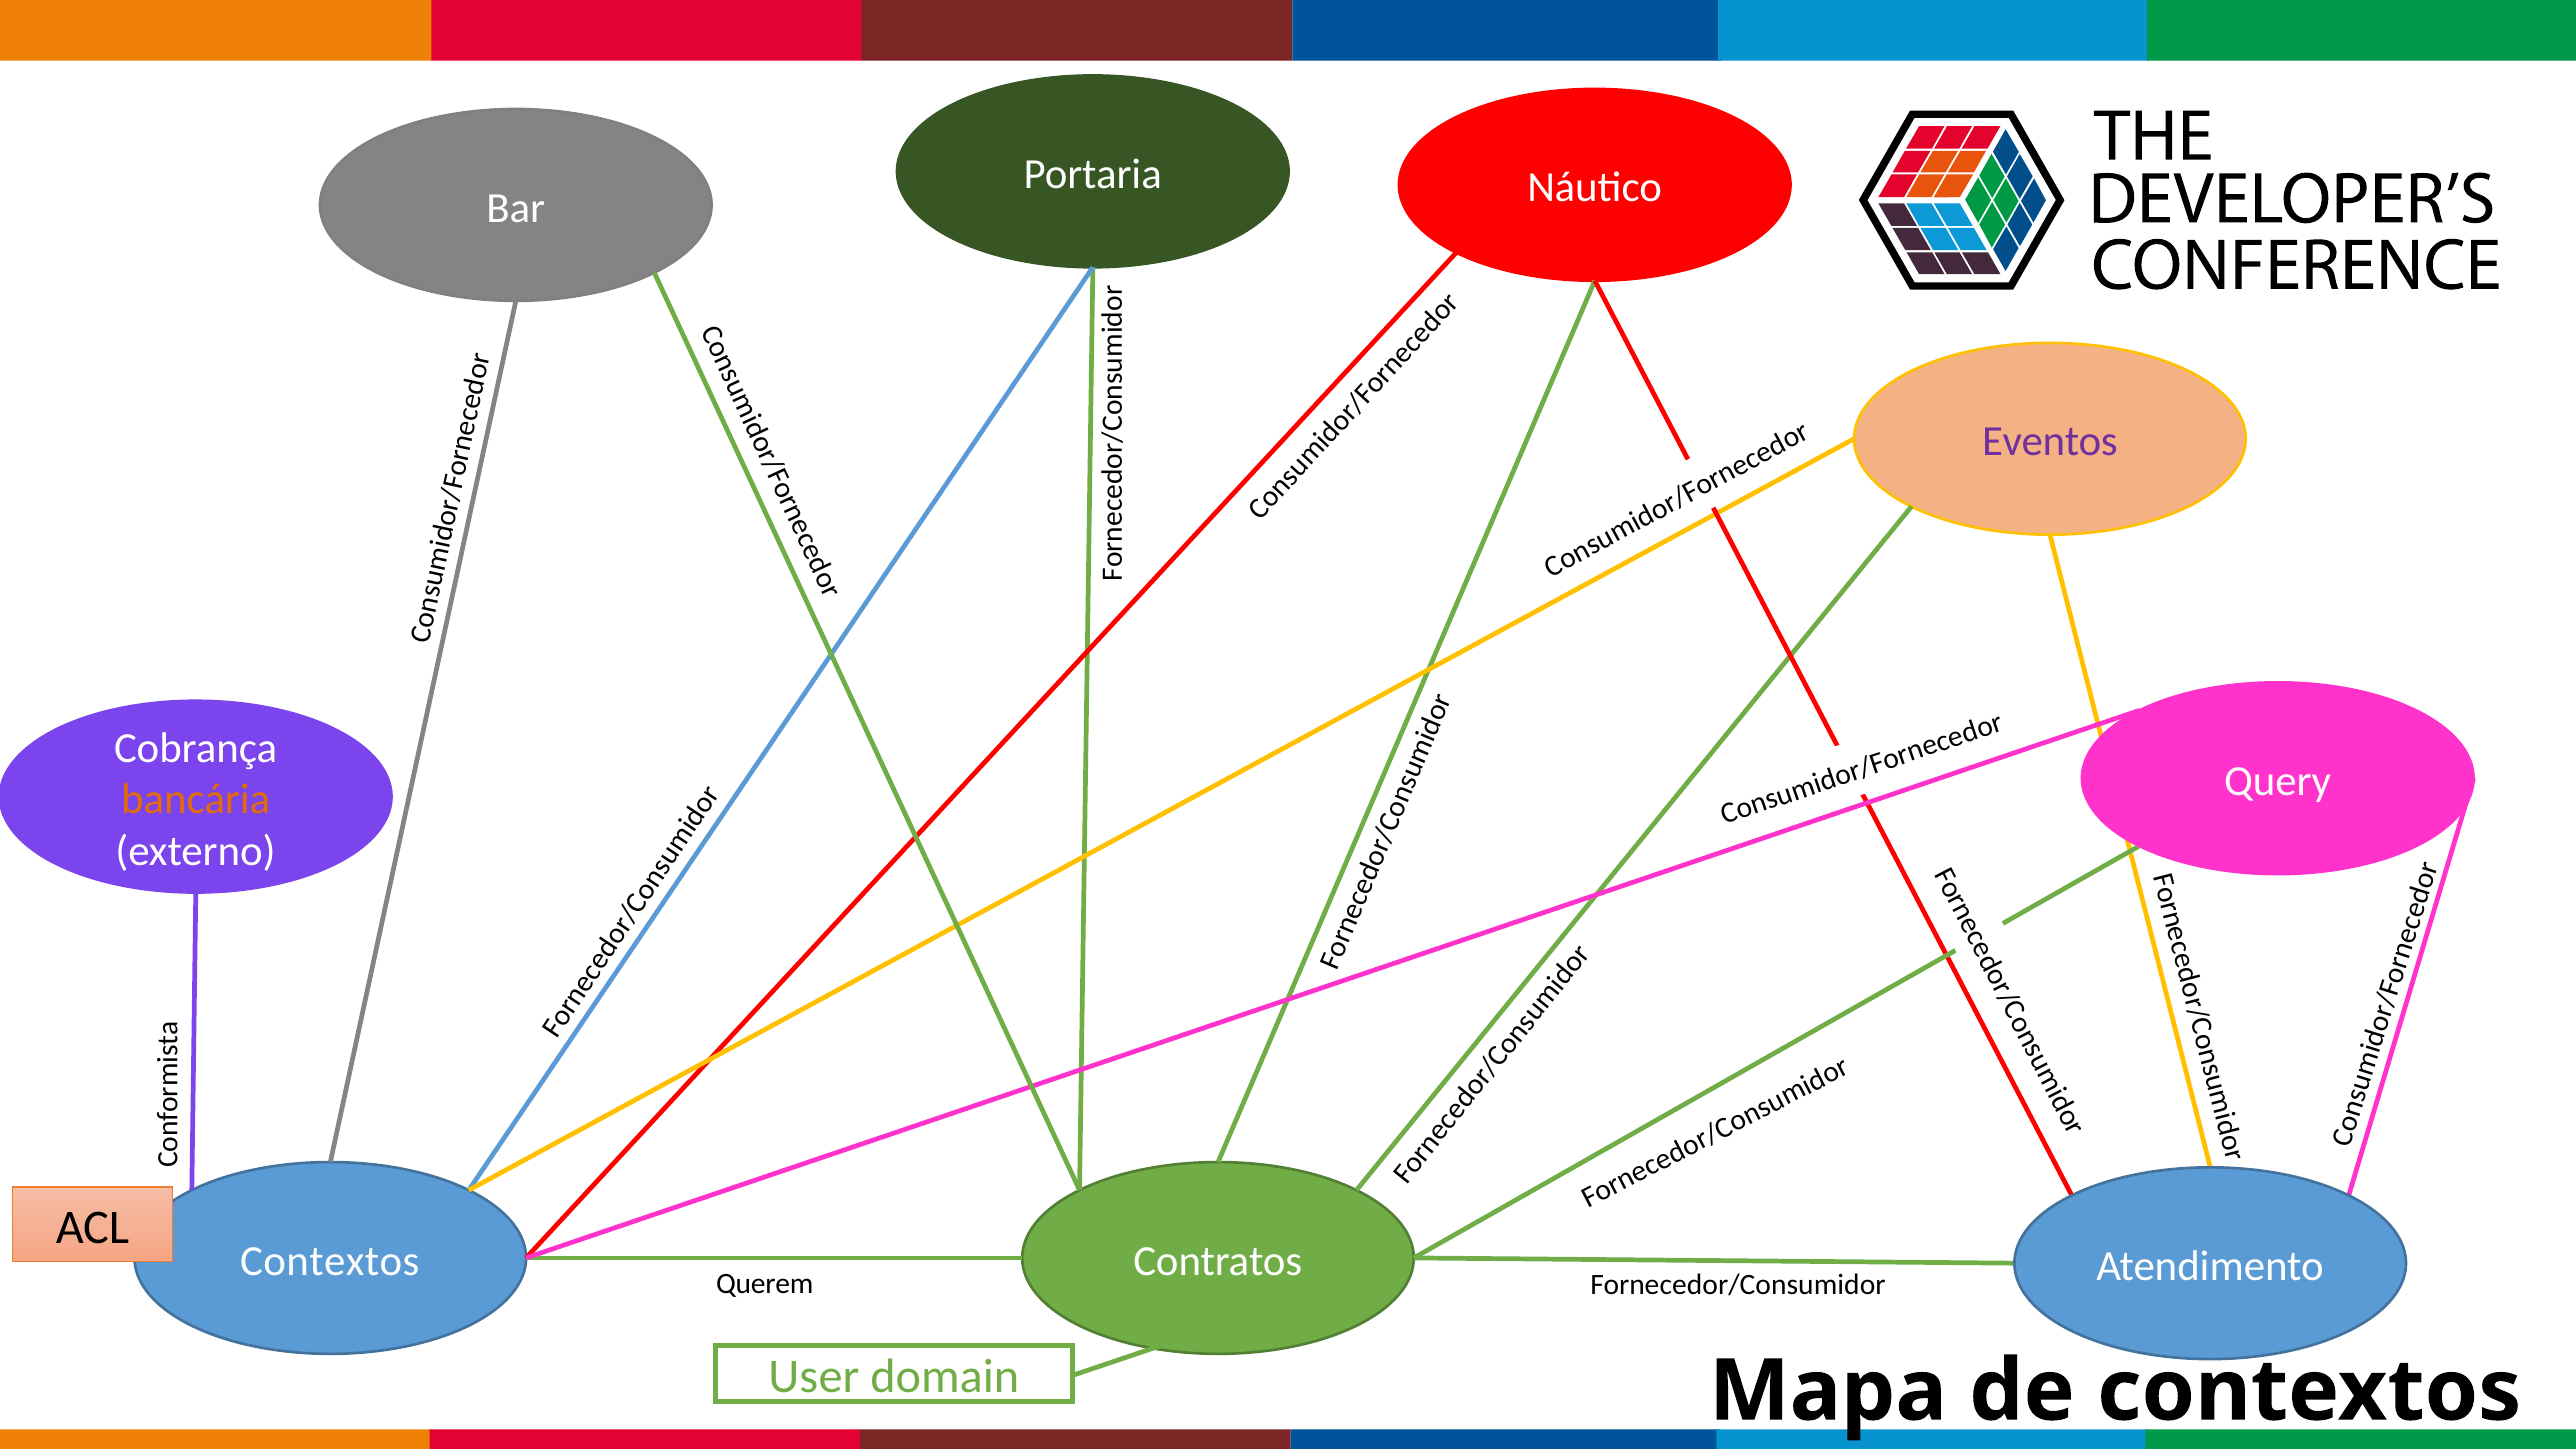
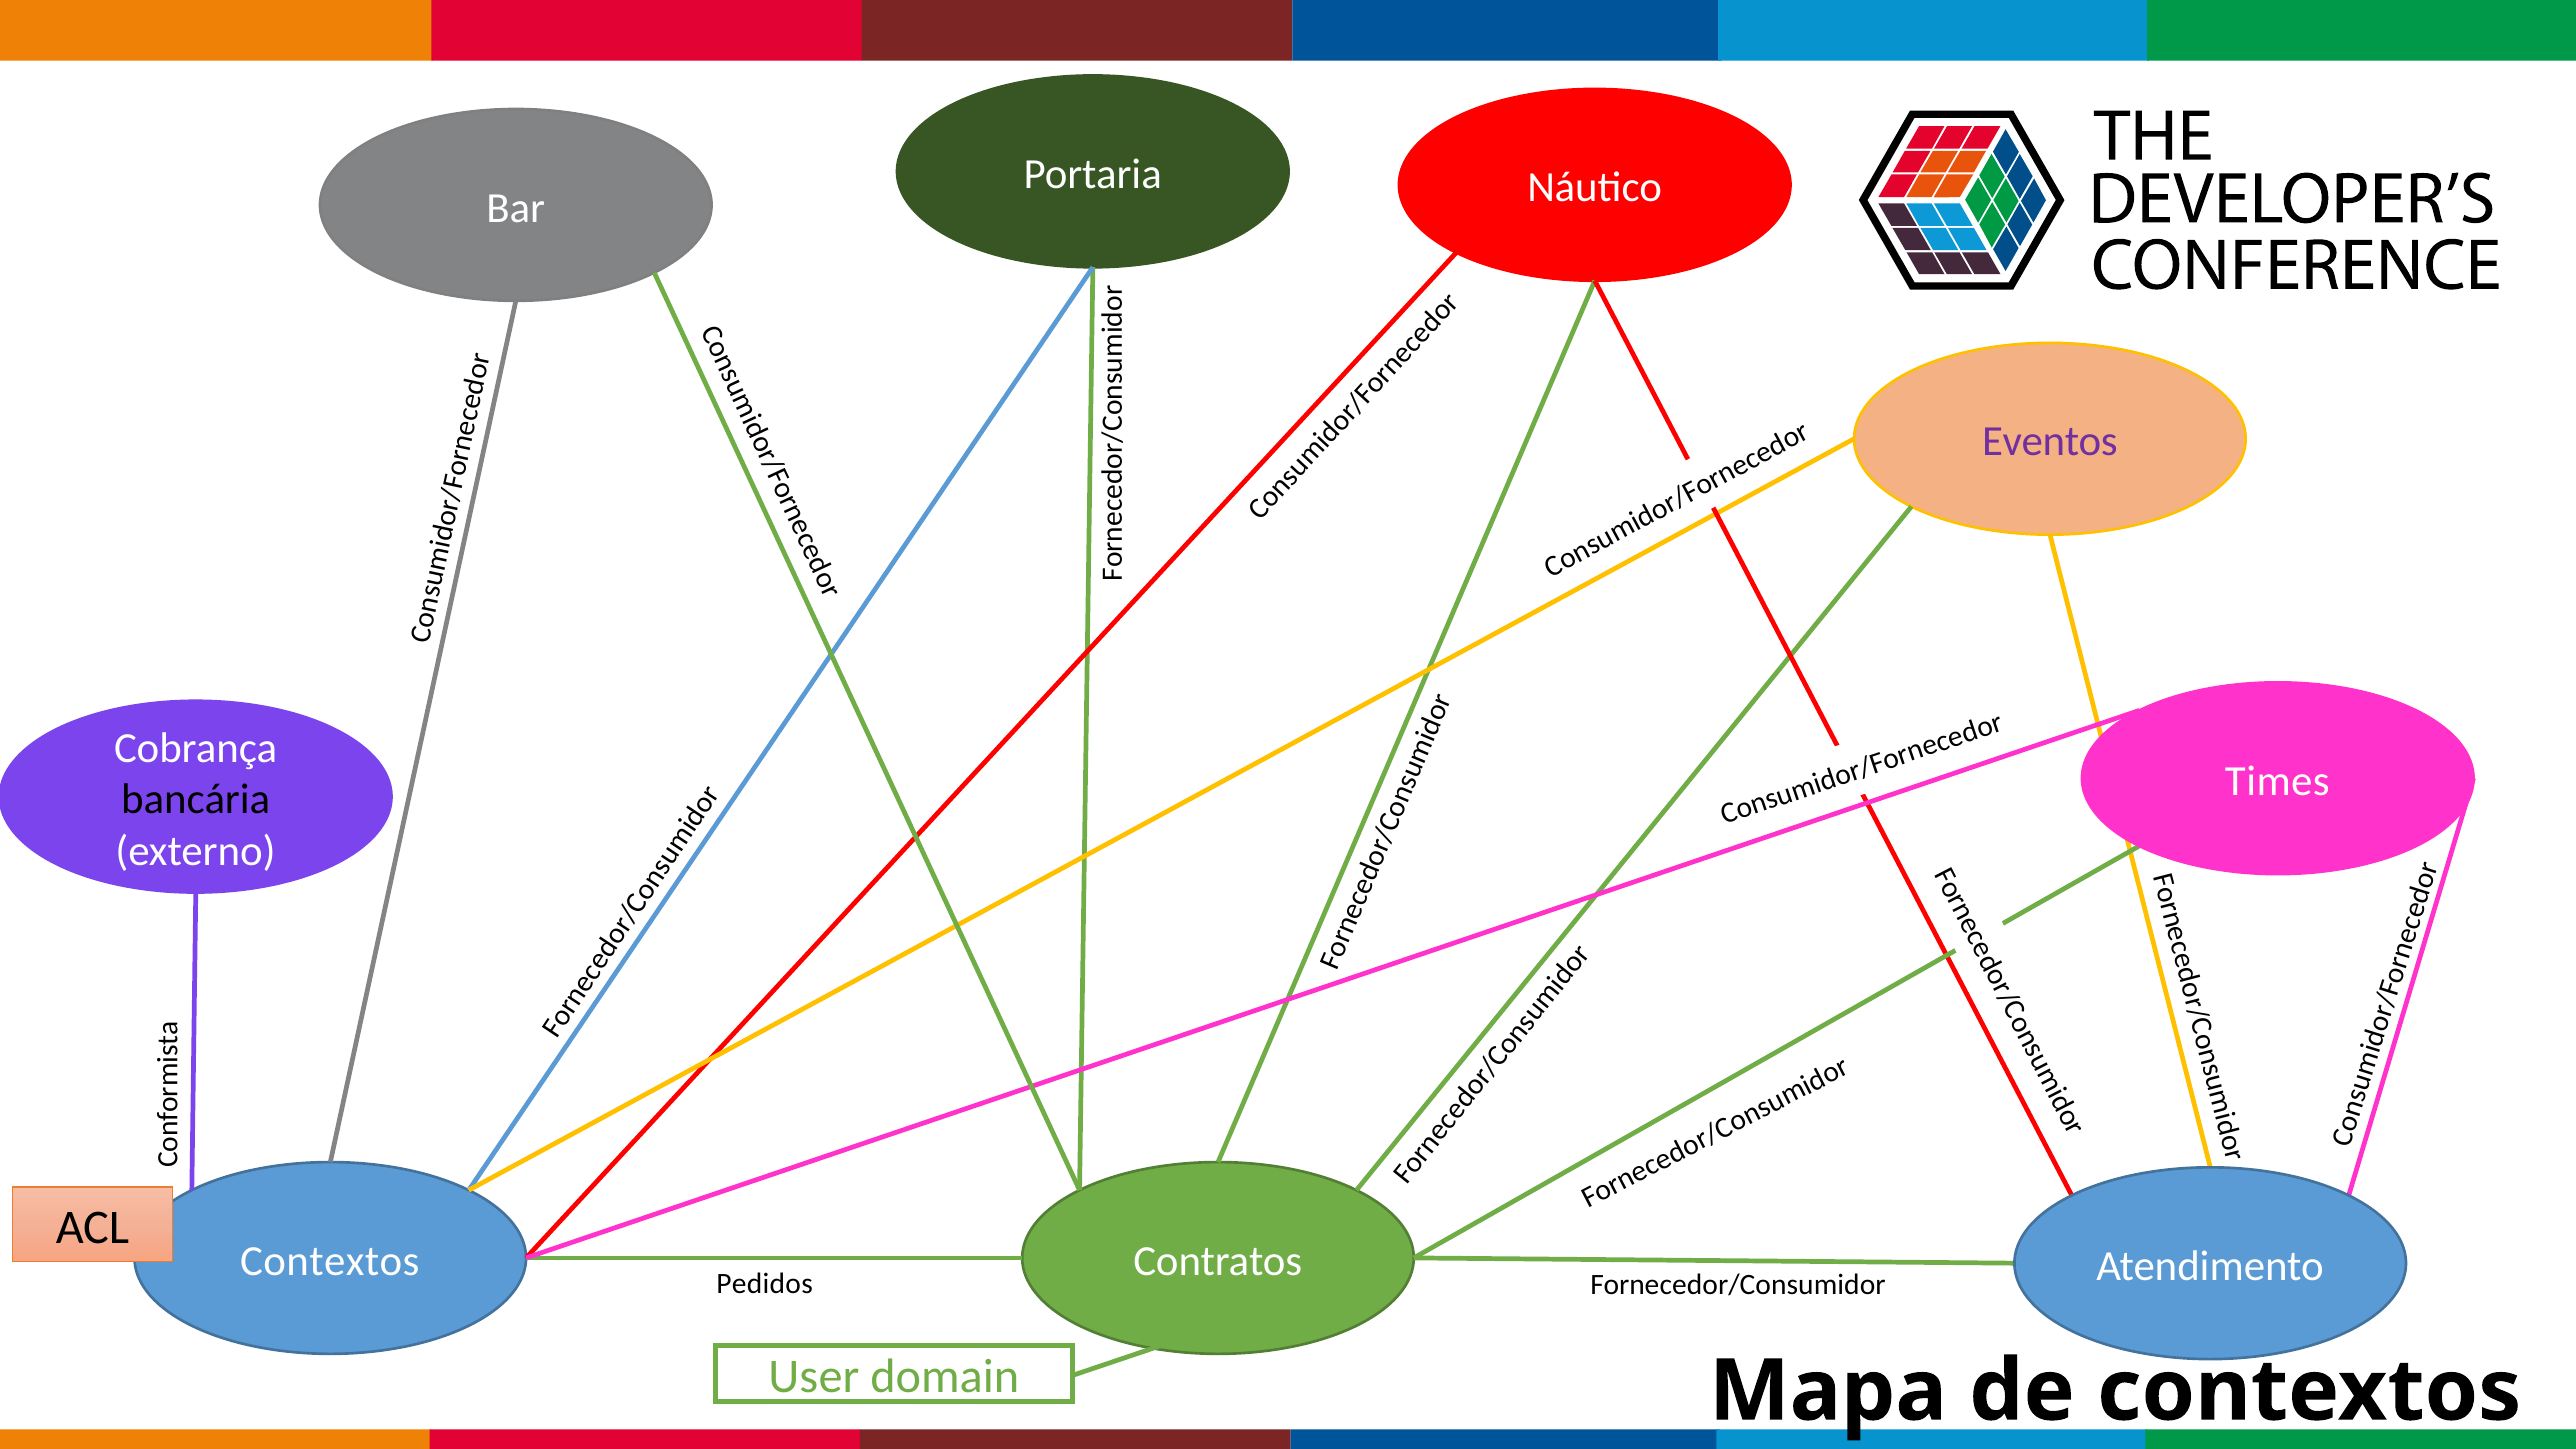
Query: Query -> Times (2277, 781)
bancária colour: orange -> black (196, 800)
Querem: Querem -> Pedidos (765, 1284)
